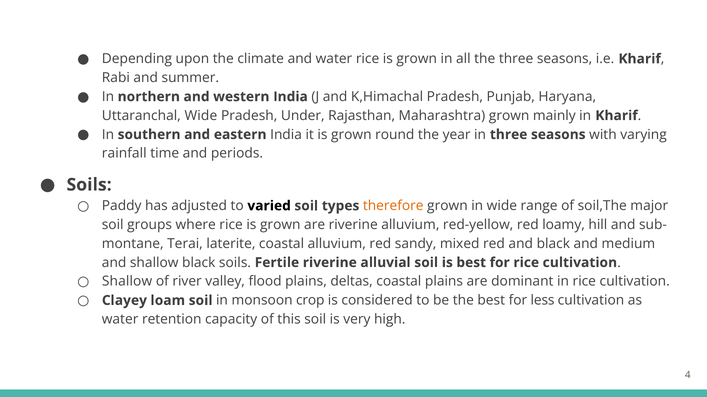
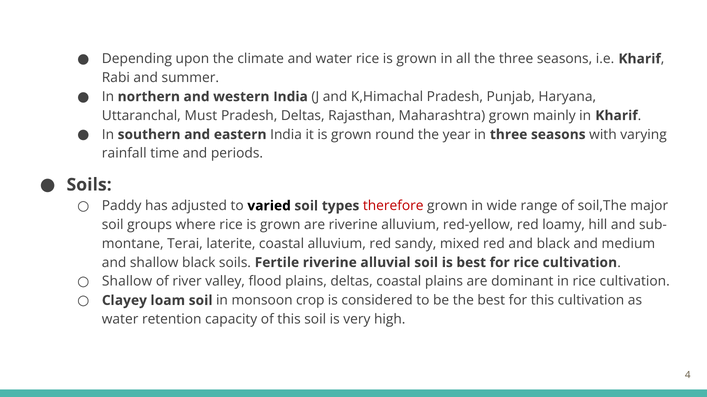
Uttaranchal Wide: Wide -> Must (201, 116)
Pradesh Under: Under -> Deltas (303, 116)
therefore colour: orange -> red (393, 206)
for less: less -> this (542, 301)
